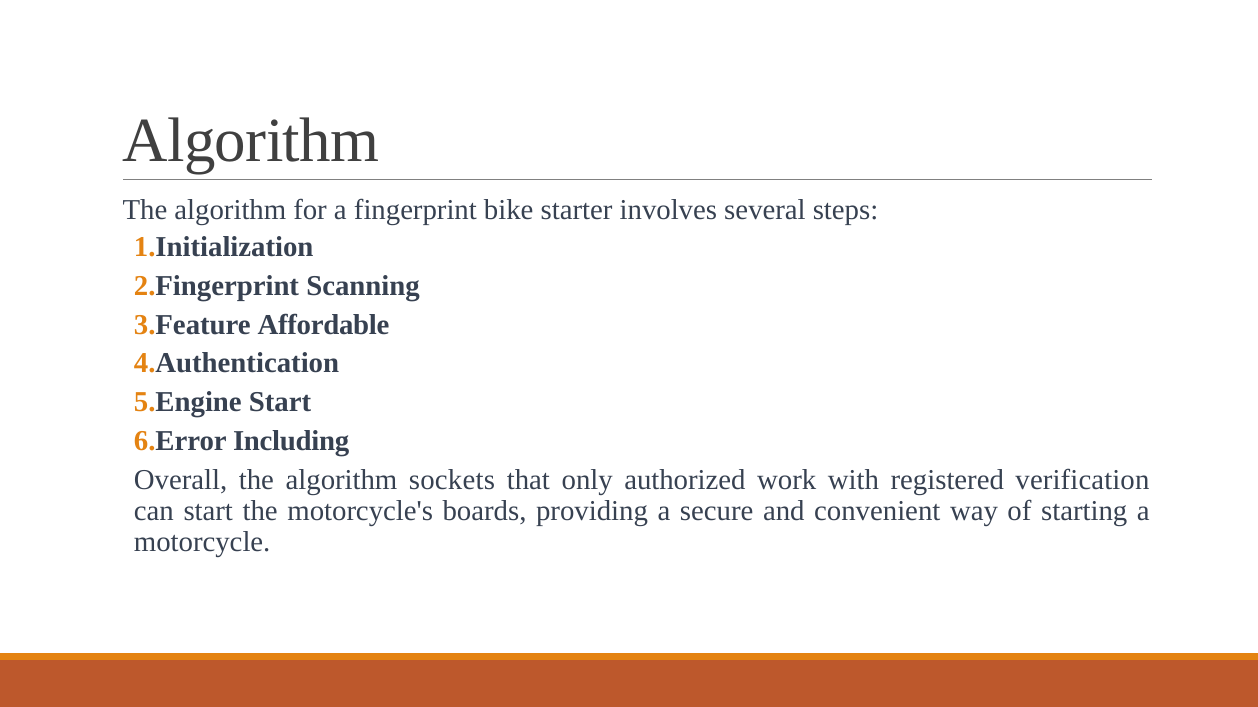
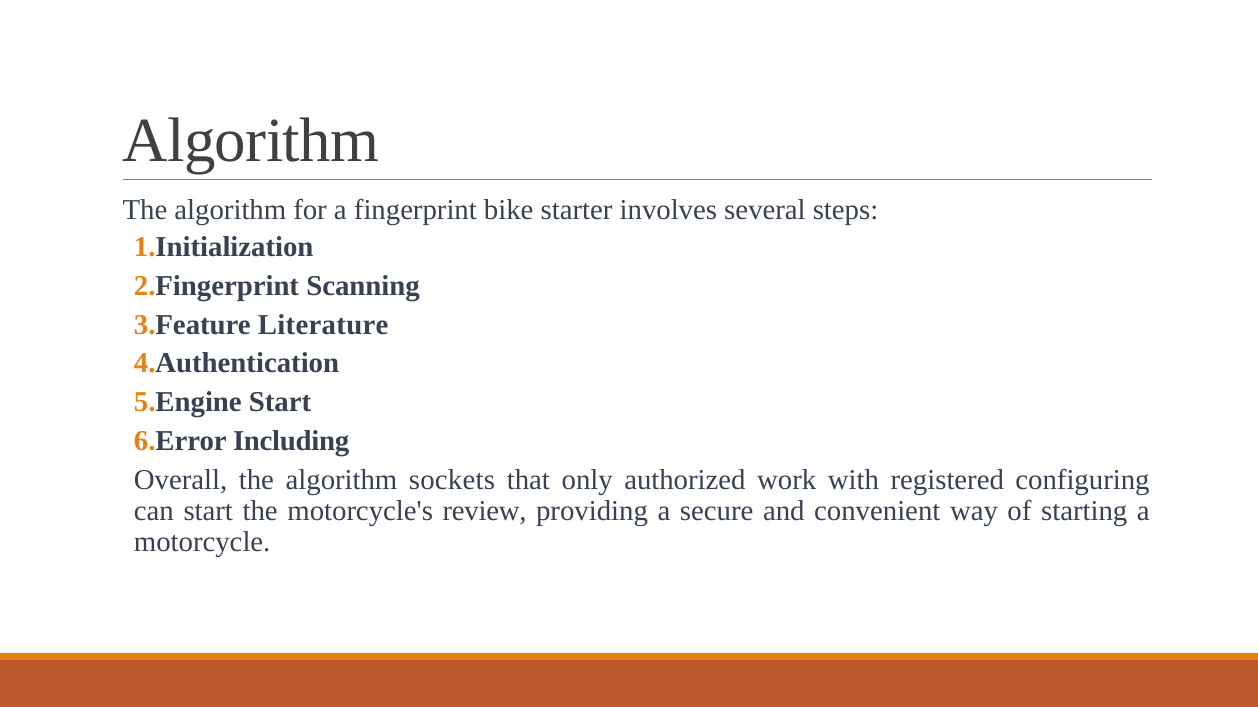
Affordable: Affordable -> Literature (323, 325)
verification: verification -> configuring (1083, 481)
boards: boards -> review (485, 512)
